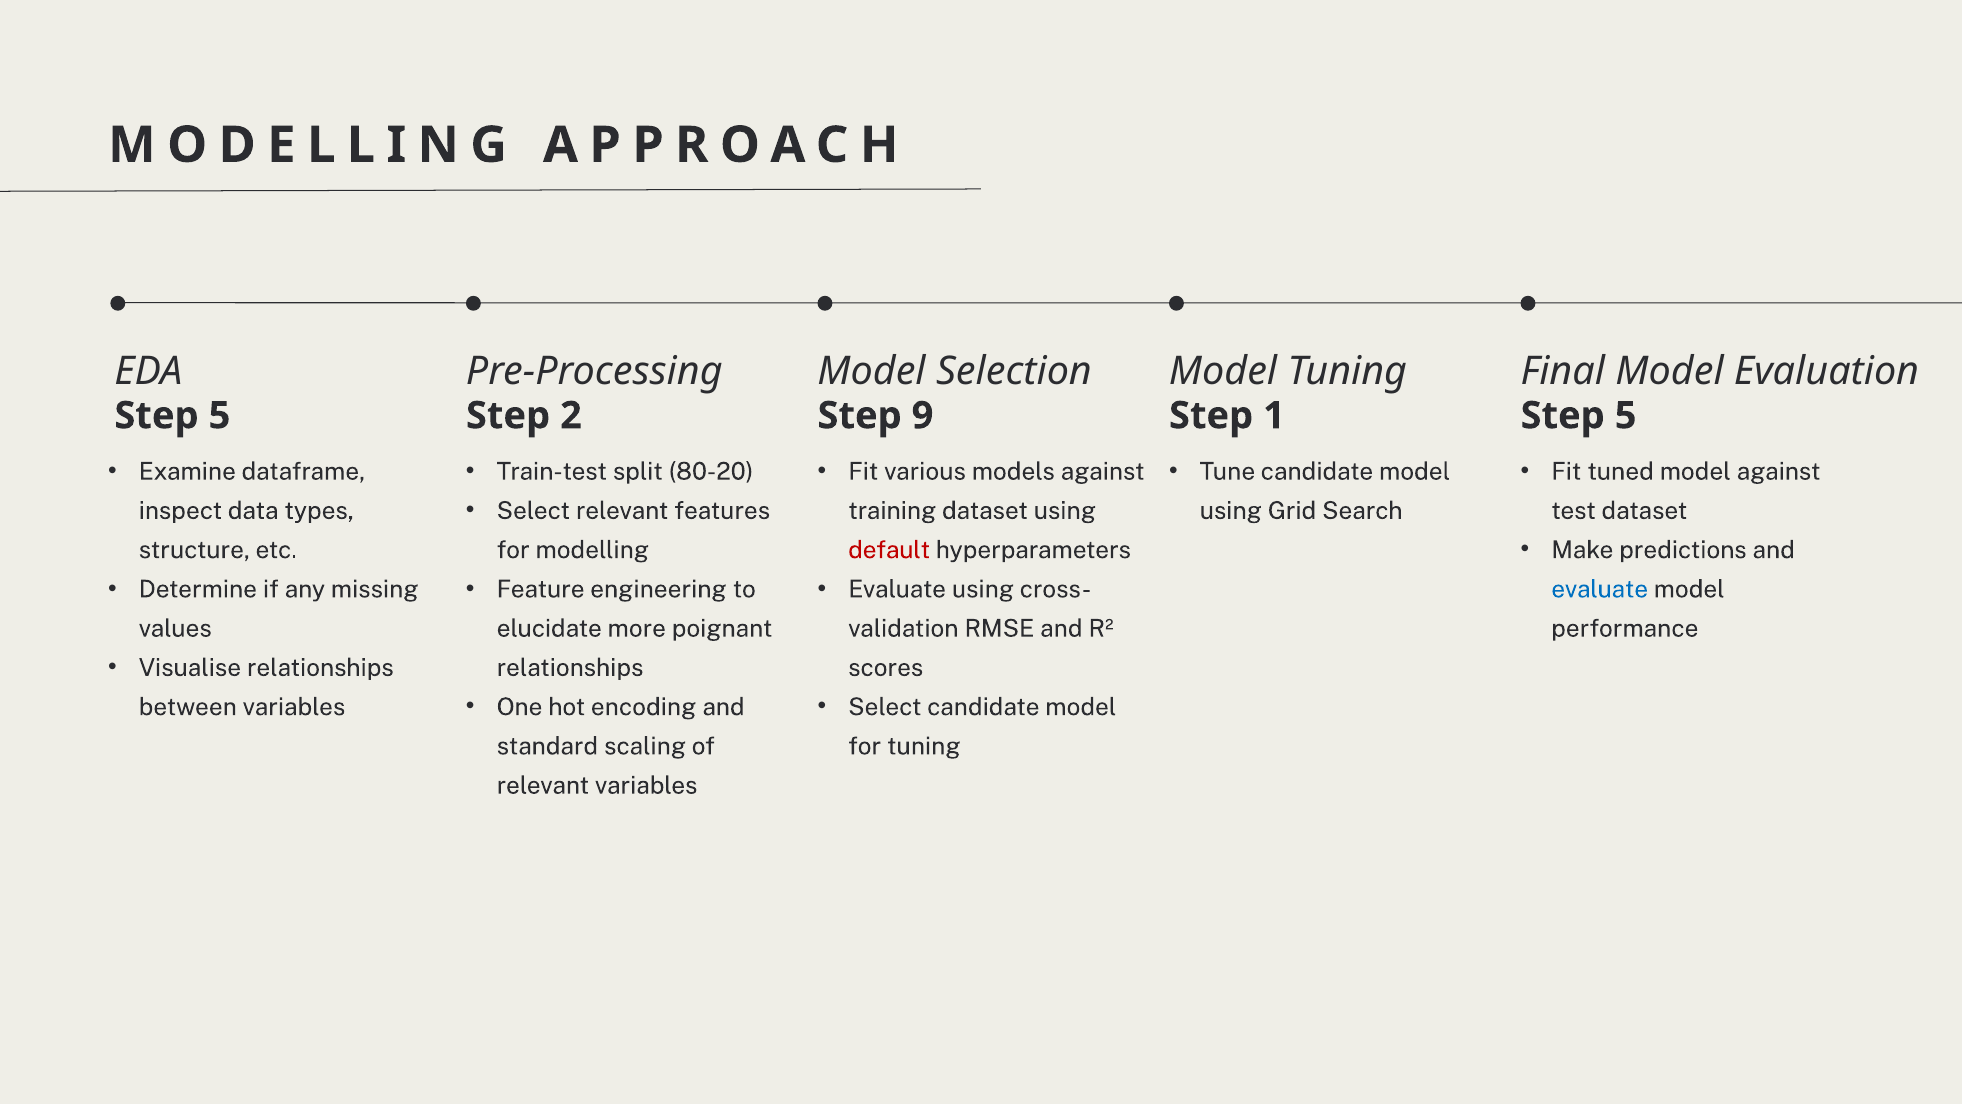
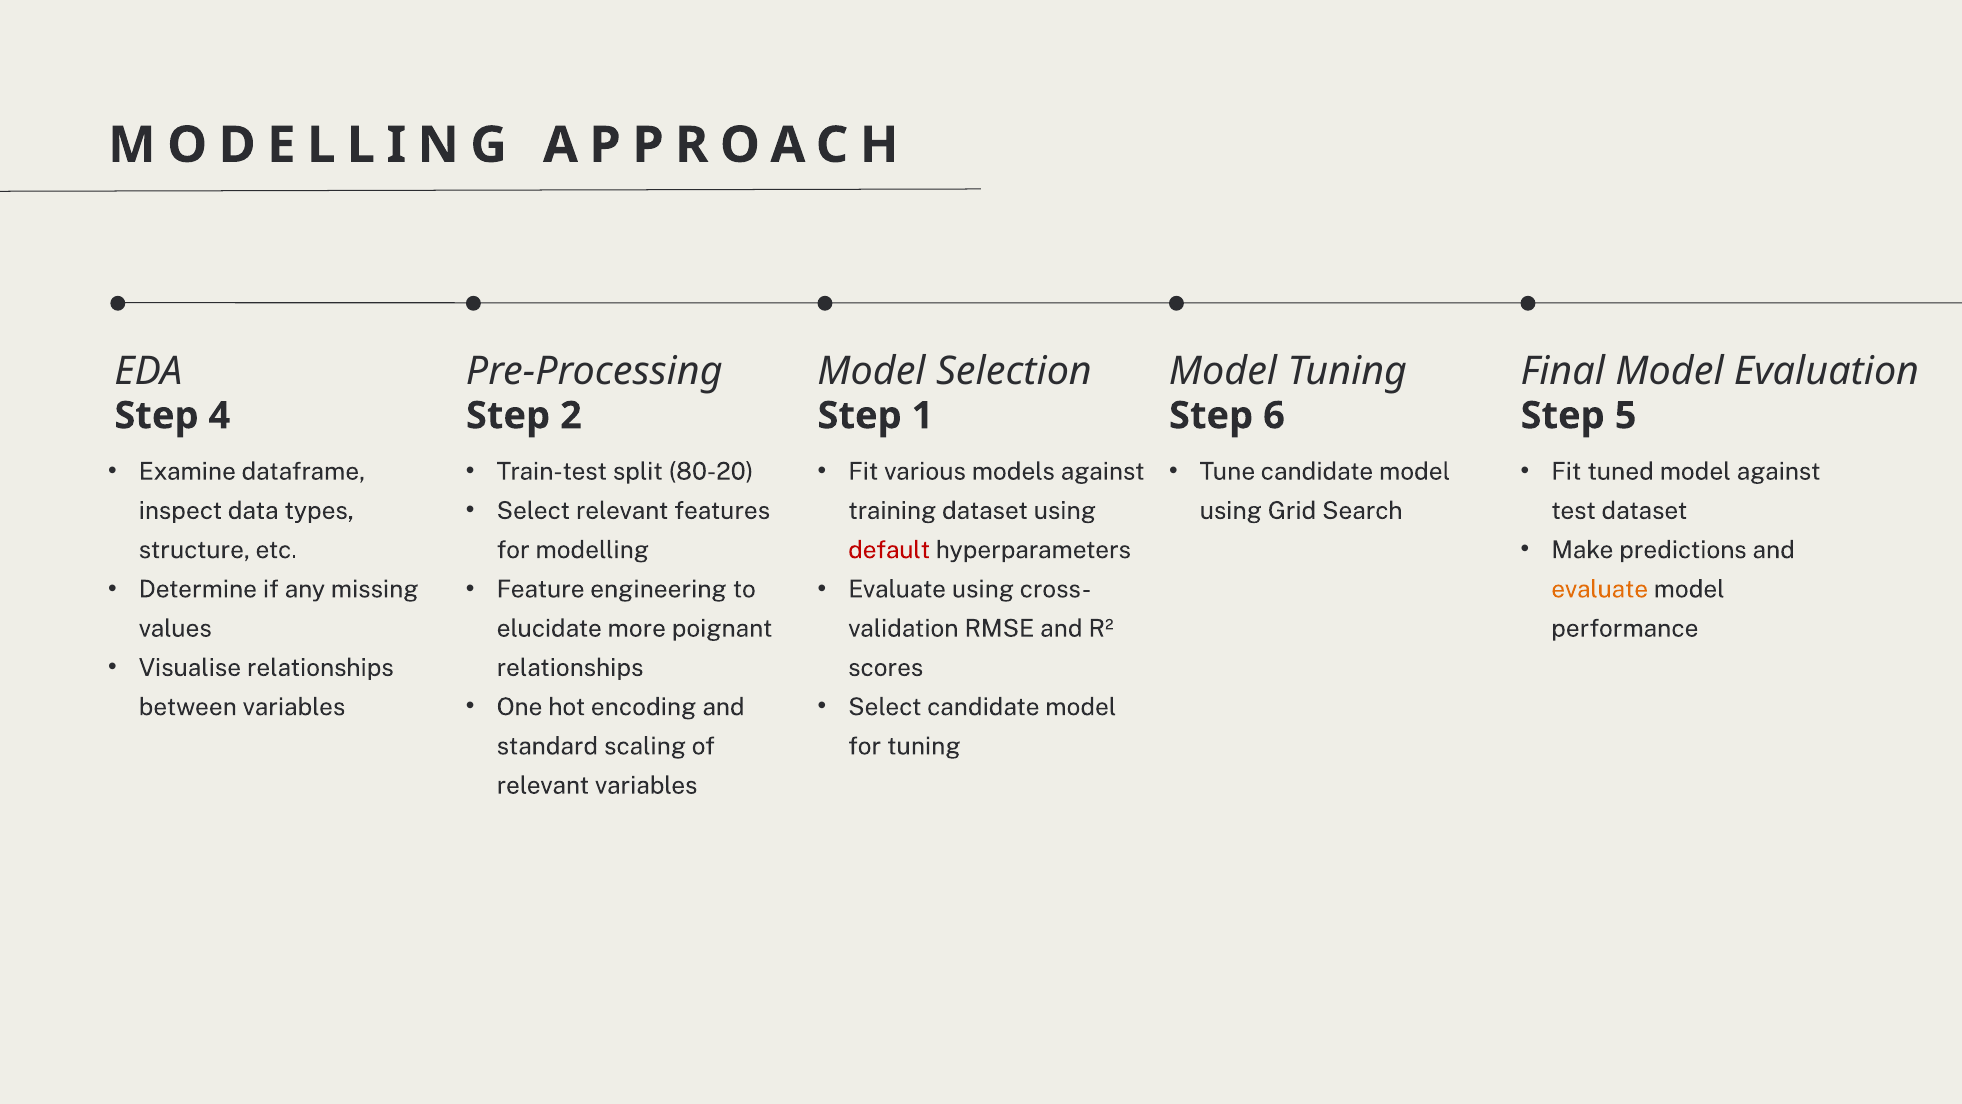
5: 5 -> 4 (219, 416)
9: 9 -> 1 (923, 416)
1: 1 -> 6 (1274, 416)
evaluate colour: blue -> orange (1600, 589)
